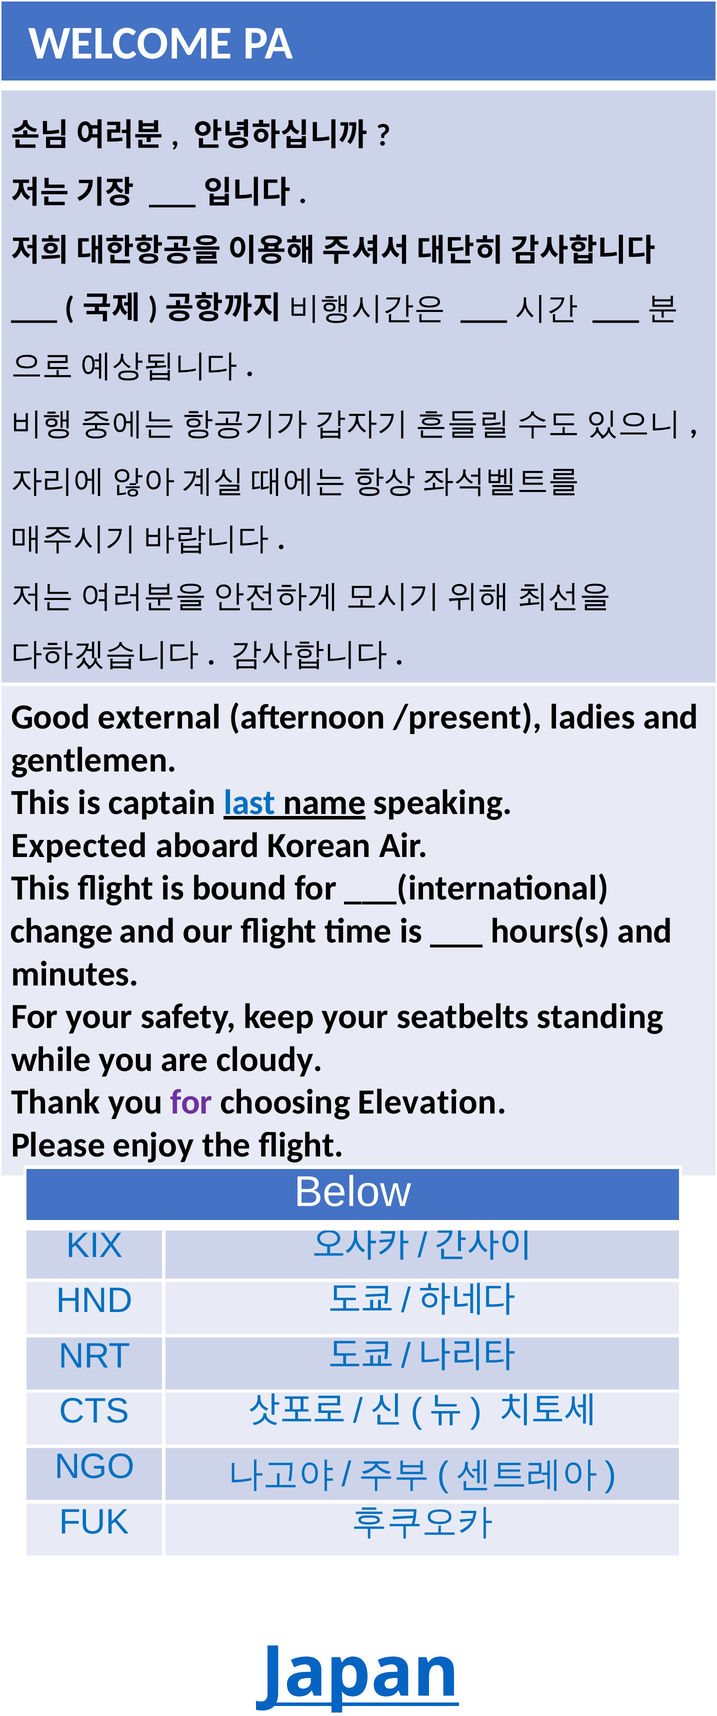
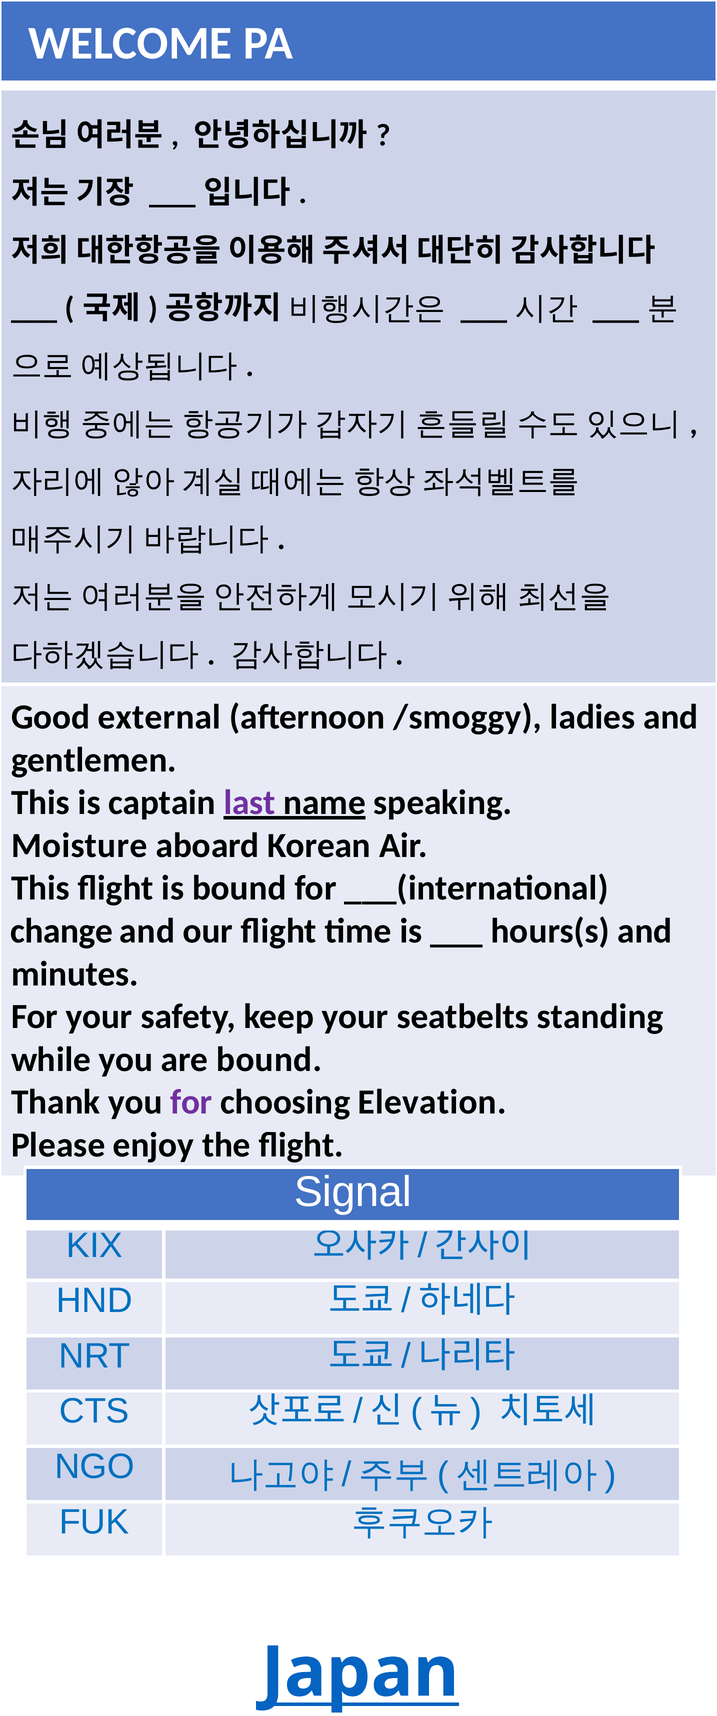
/present: /present -> /smoggy (468, 717)
last colour: blue -> purple (250, 802)
Expected: Expected -> Moisture (79, 845)
are cloudy: cloudy -> bound (269, 1059)
Below: Below -> Signal (353, 1192)
